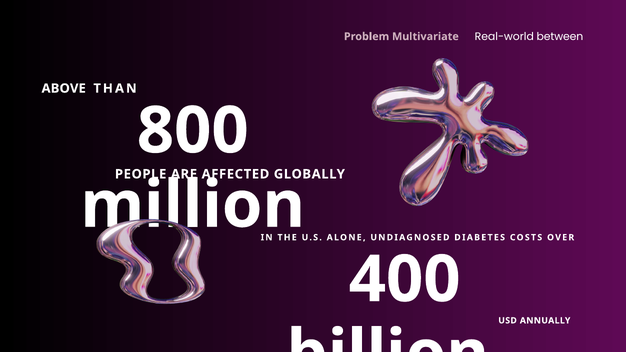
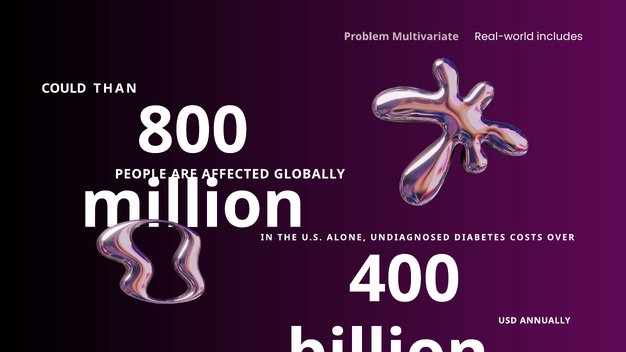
between: between -> includes (560, 37)
ABOVE: ABOVE -> COULD (64, 88)
